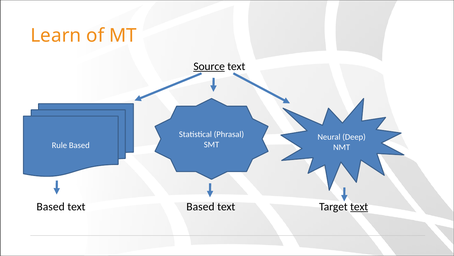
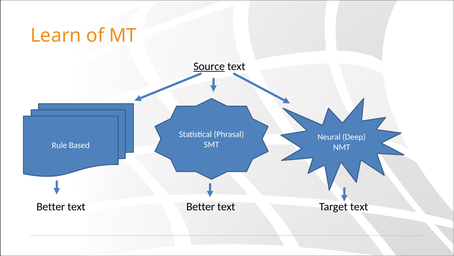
Based: Based -> Better (51, 206)
text Based: Based -> Better (201, 206)
text underline: present -> none (359, 206)
